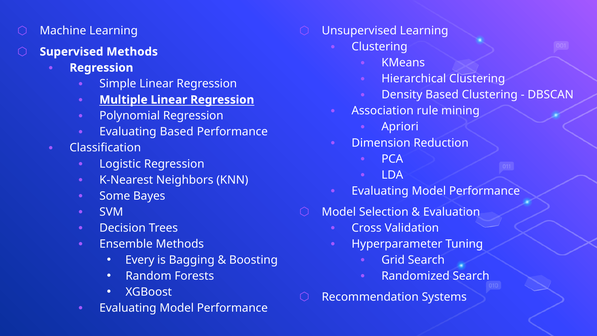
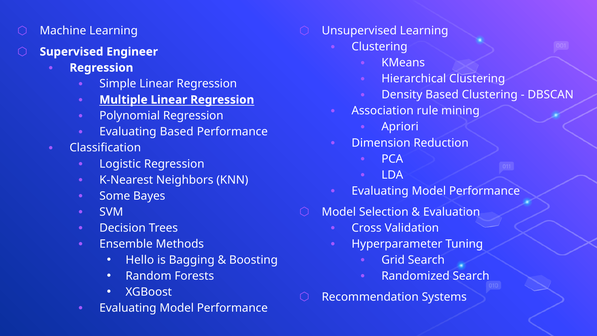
Supervised Methods: Methods -> Engineer (132, 52)
Every: Every -> Hello (140, 260)
